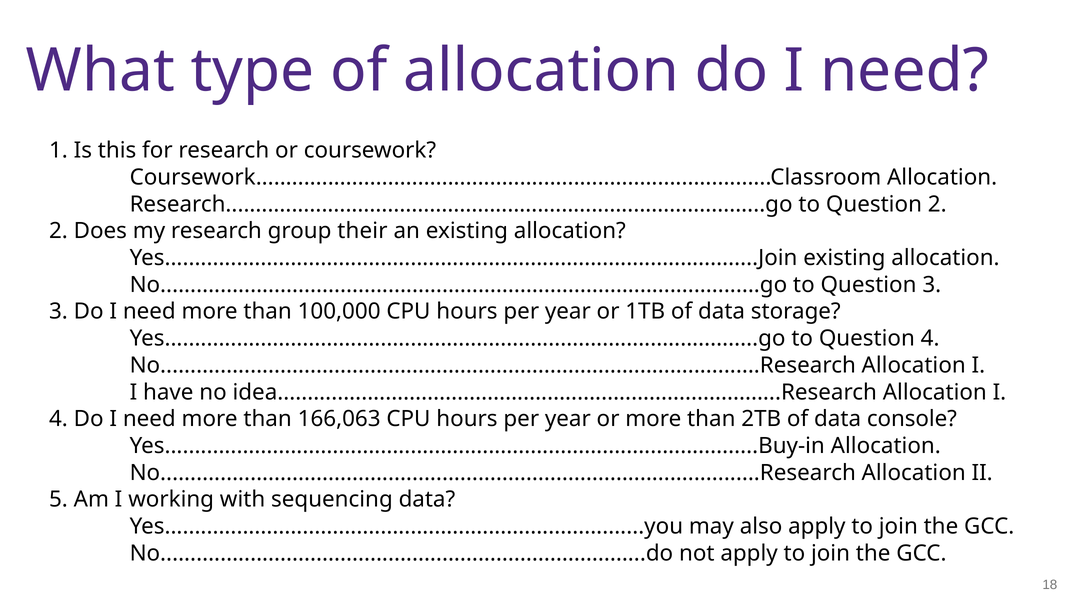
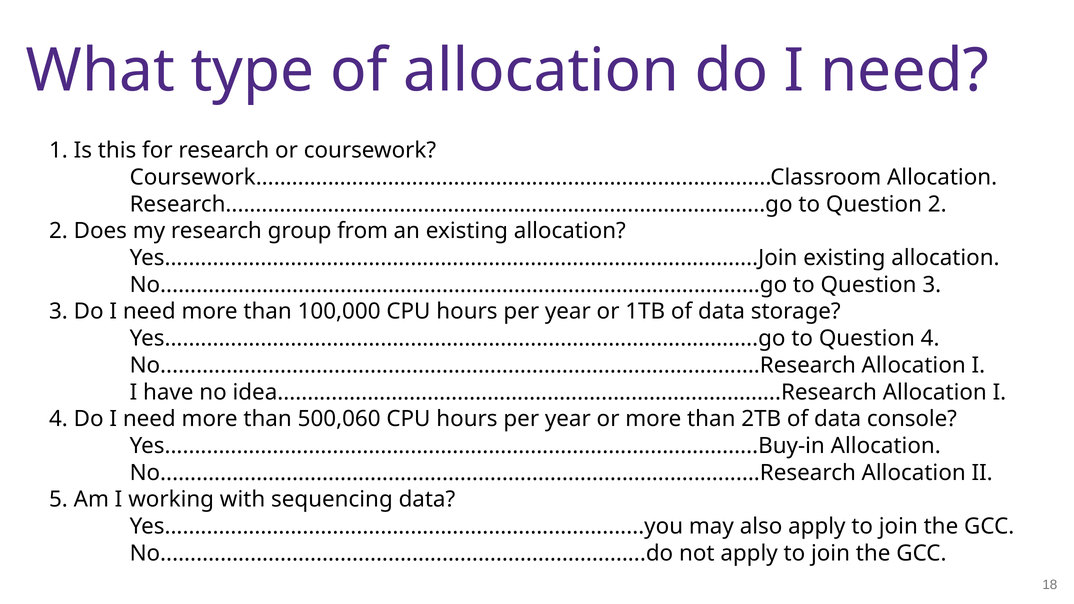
their: their -> from (363, 231)
166,063: 166,063 -> 500,060 (339, 419)
